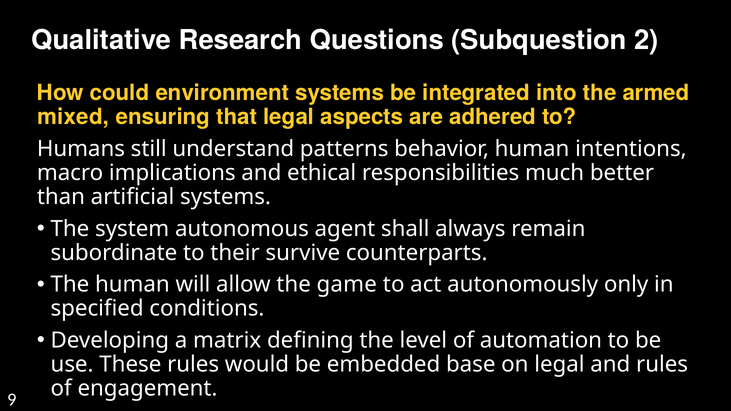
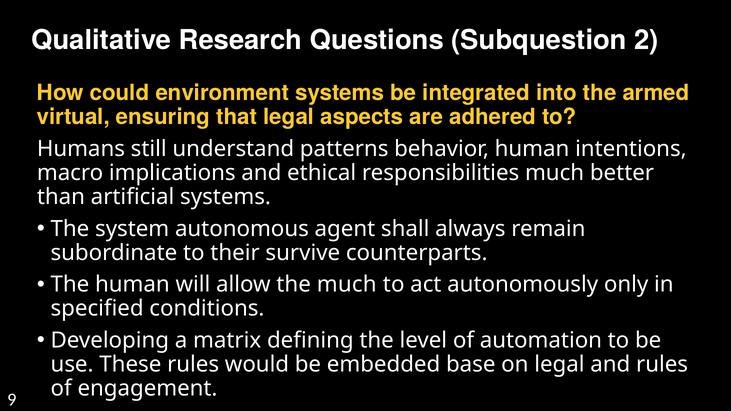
mixed: mixed -> virtual (73, 117)
the game: game -> much (347, 285)
